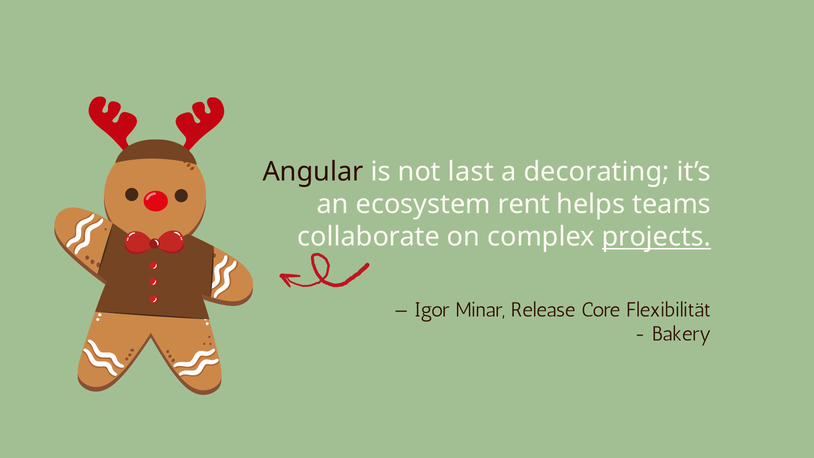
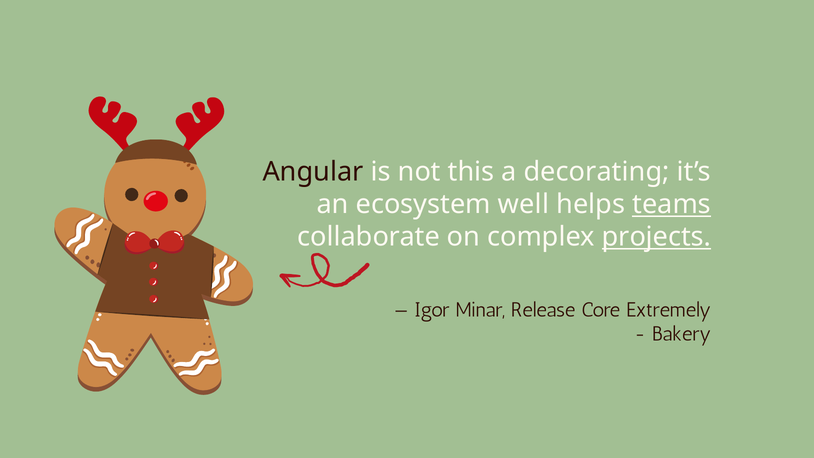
last: last -> this (471, 172)
rent: rent -> well (523, 204)
teams underline: none -> present (672, 204)
Flexibilität: Flexibilität -> Extremely (669, 310)
